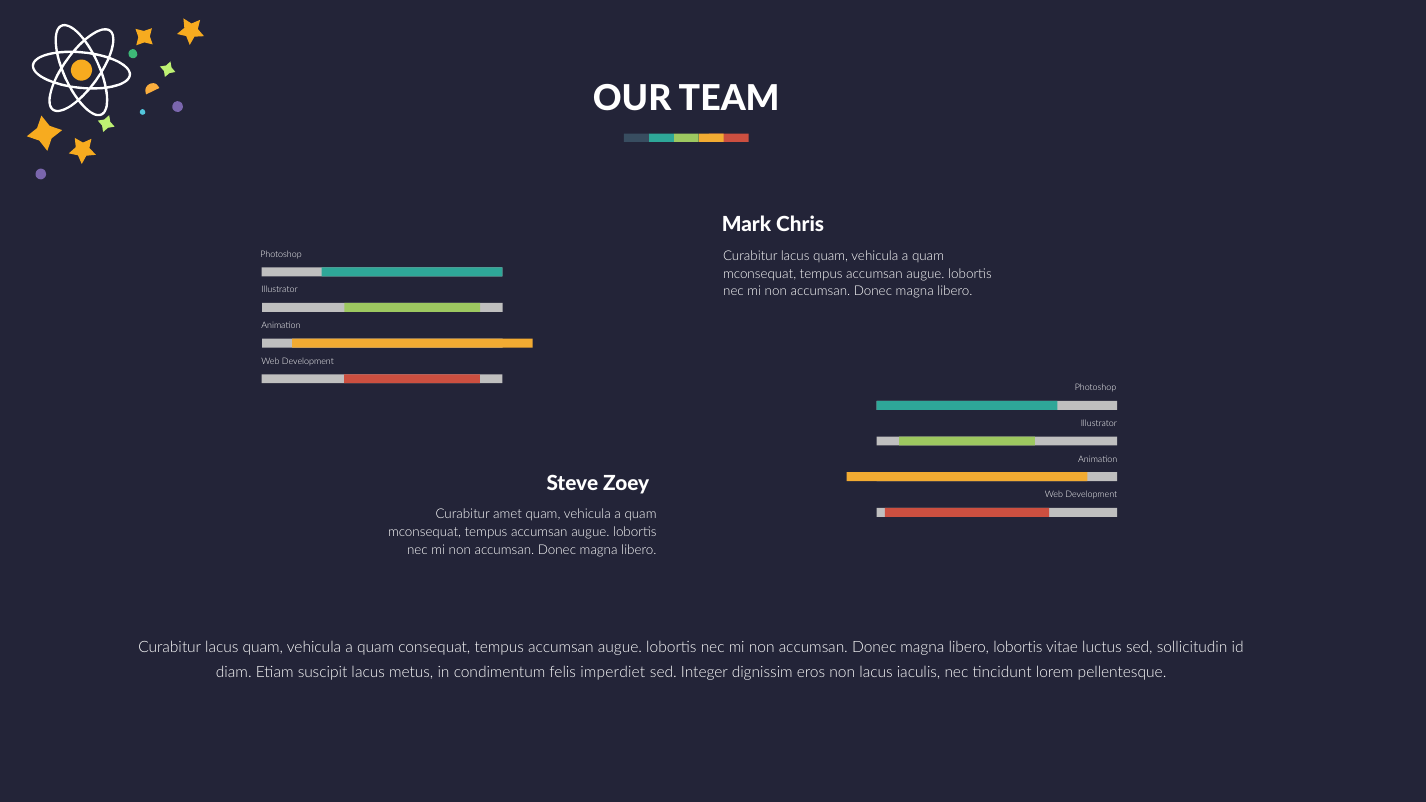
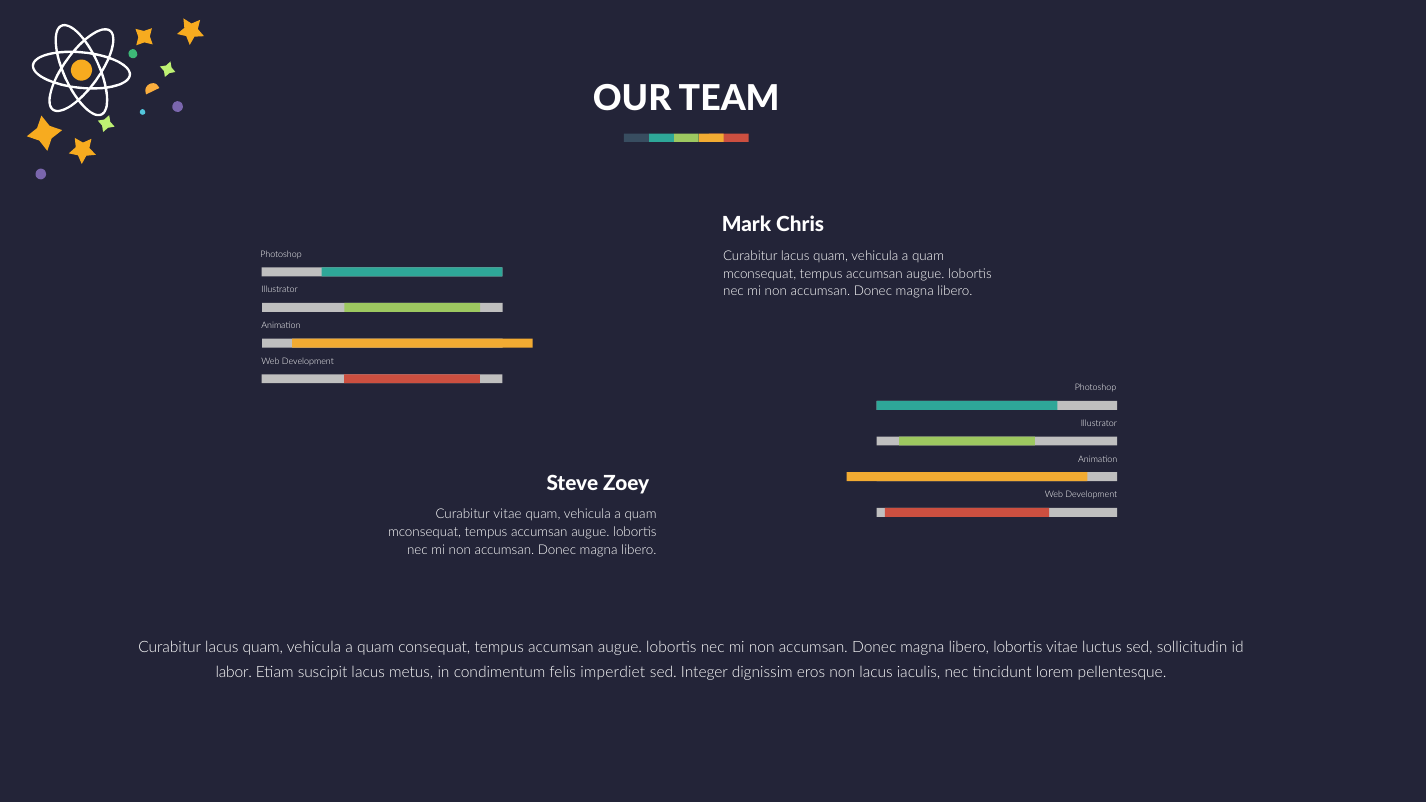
Curabitur amet: amet -> vitae (508, 514)
diam: diam -> labor (234, 673)
